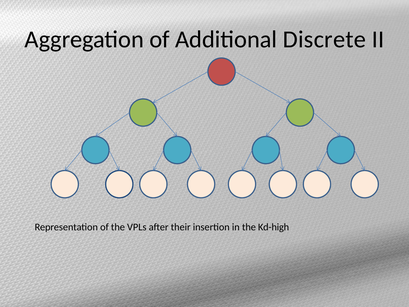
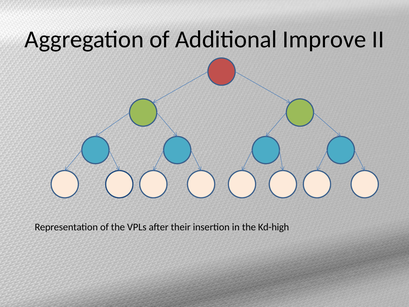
Discrete: Discrete -> Improve (324, 40)
